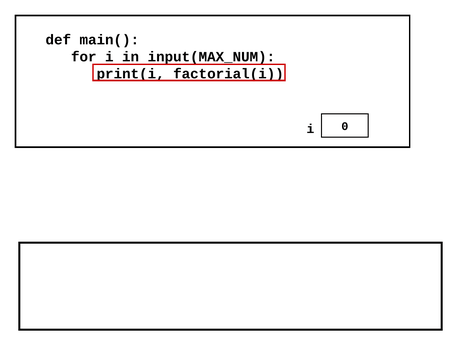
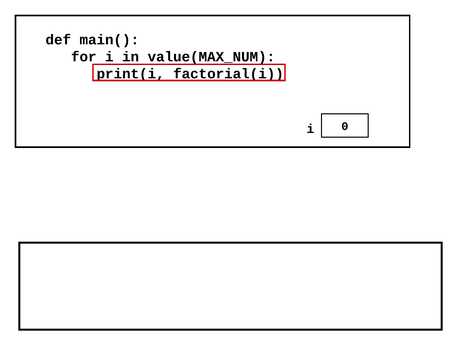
input(MAX_NUM: input(MAX_NUM -> value(MAX_NUM (211, 57)
